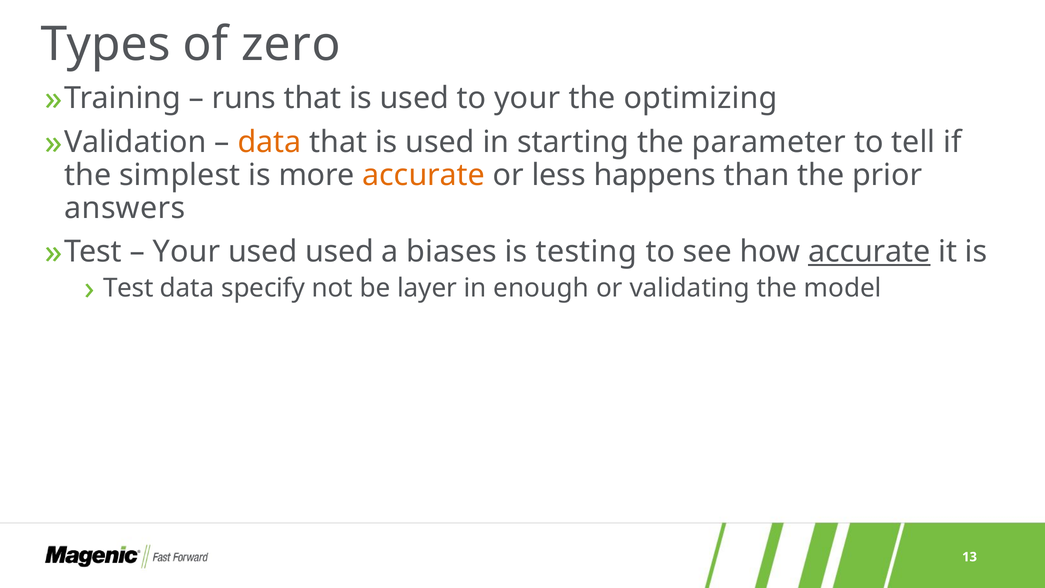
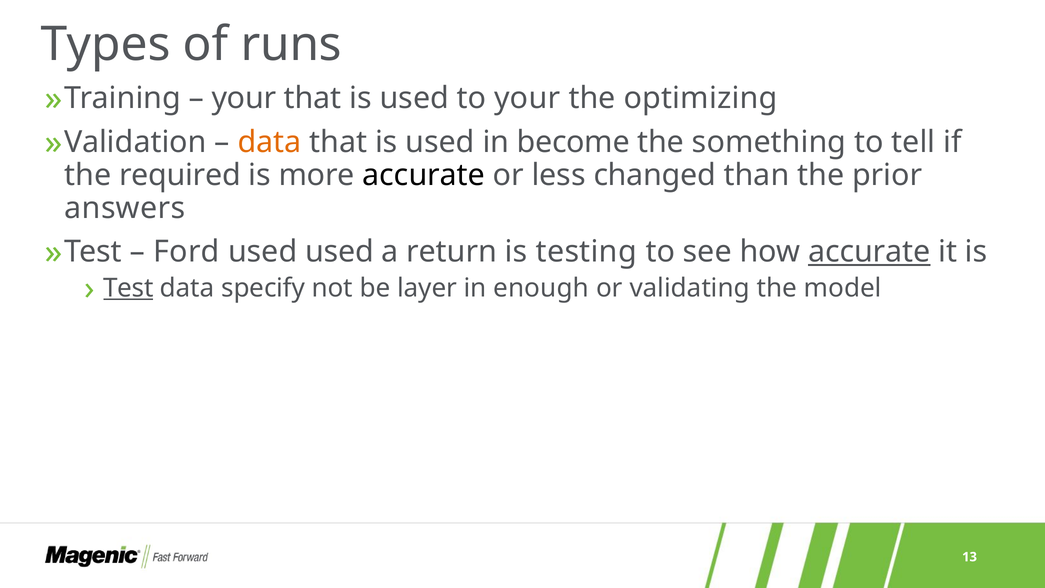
zero: zero -> runs (291, 45)
runs: runs -> your (244, 98)
starting: starting -> become (573, 142)
parameter: parameter -> something (769, 142)
simplest: simplest -> required (180, 175)
accurate colour: orange -> black (424, 175)
happens: happens -> changed (655, 175)
Your: Your -> Ford (186, 252)
biases: biases -> return (452, 252)
Test underline: none -> present (128, 288)
